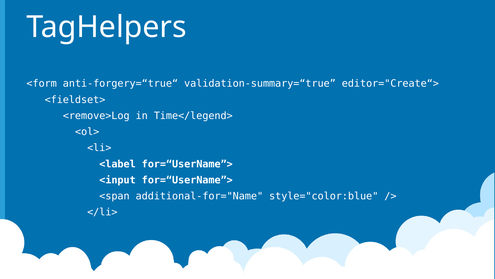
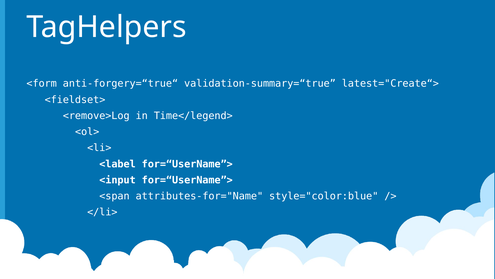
editor="Create“>: editor="Create“> -> latest="Create“> (390, 83)
additional-for="Name: additional-for="Name -> attributes-for="Name (199, 196)
